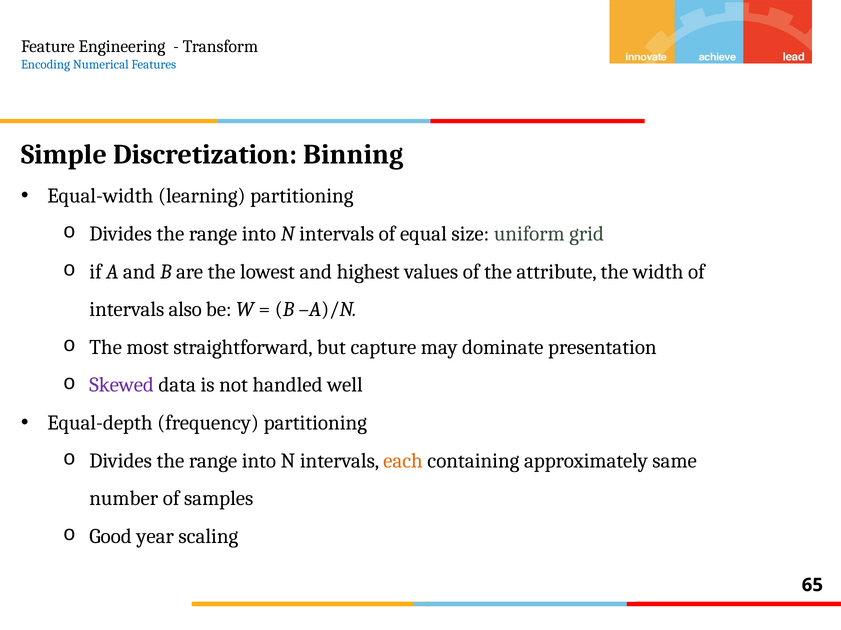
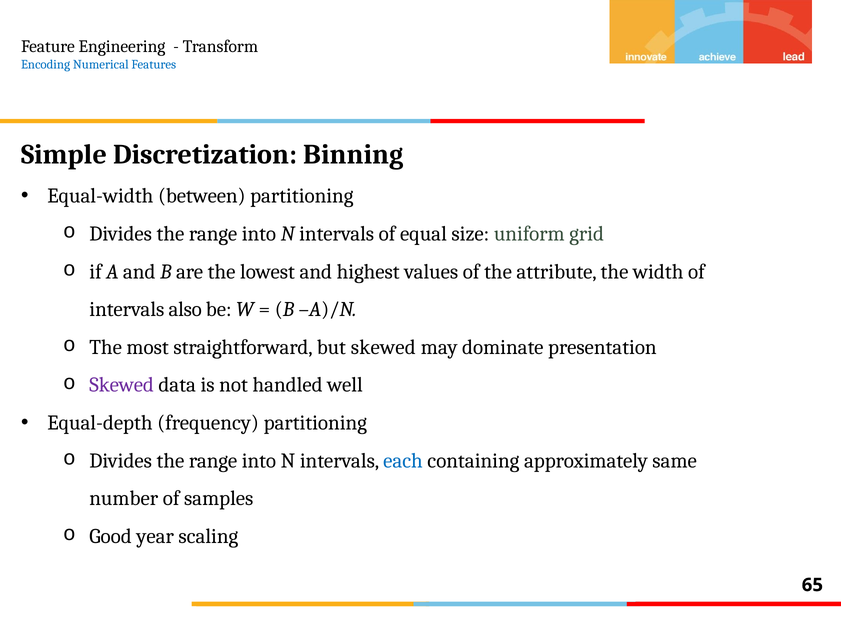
learning: learning -> between (202, 196)
but capture: capture -> skewed (383, 348)
each colour: orange -> blue (403, 461)
